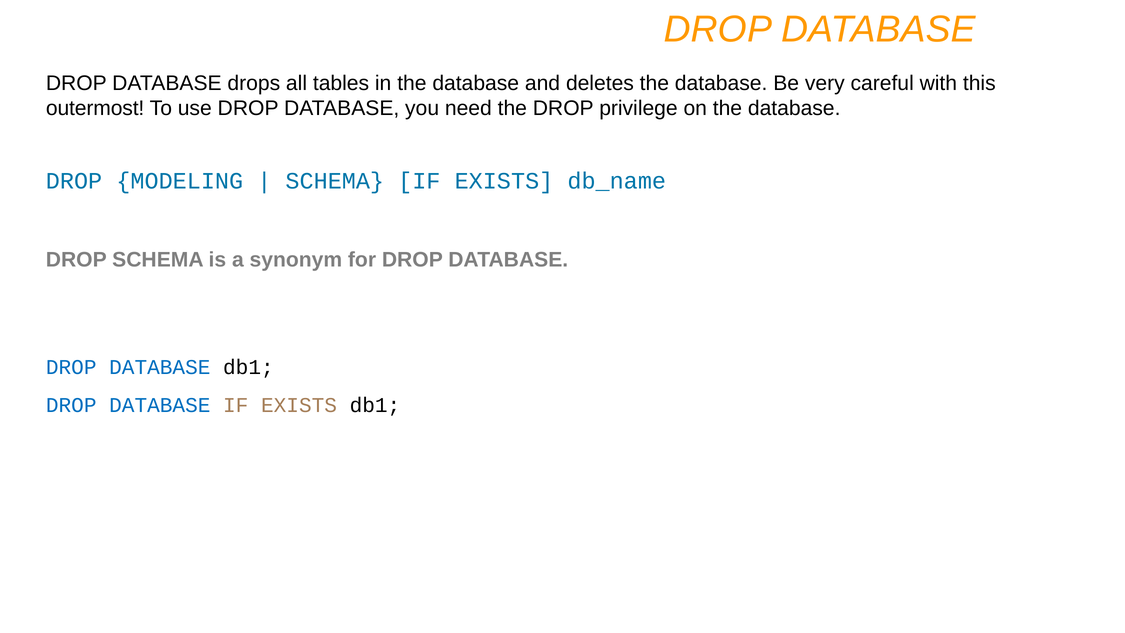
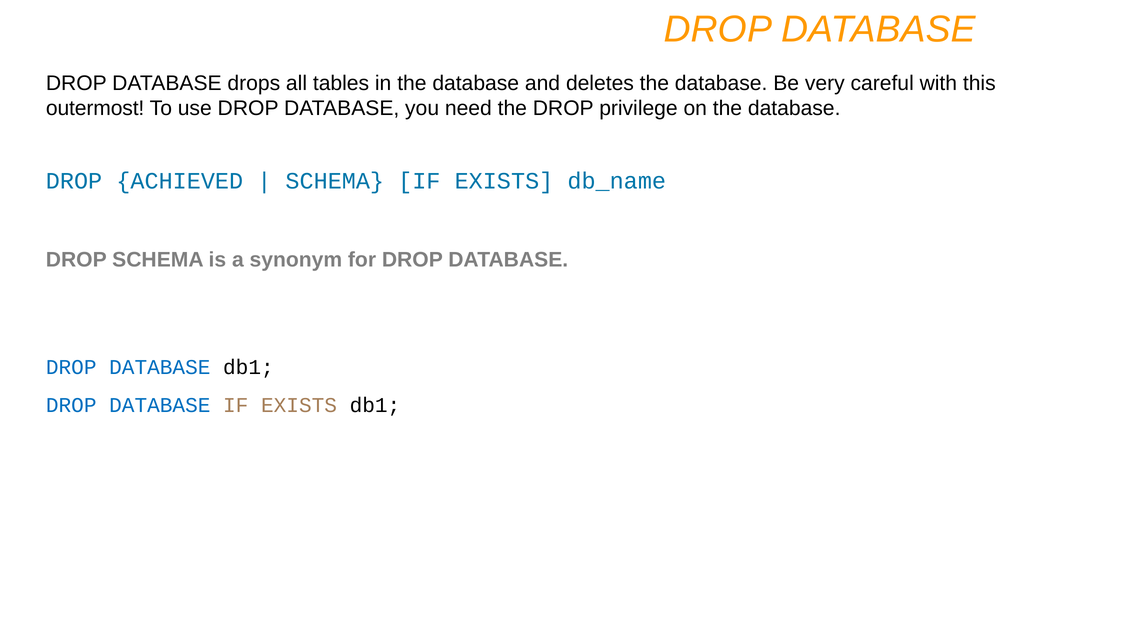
MODELING: MODELING -> ACHIEVED (180, 181)
